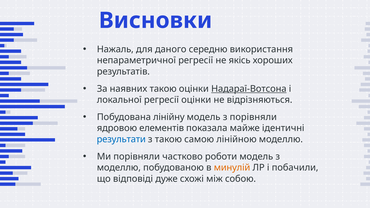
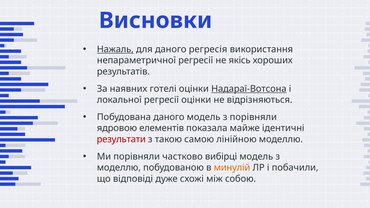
Нажаль underline: none -> present (115, 49)
середню: середню -> регресія (208, 49)
наявних такою: такою -> готелі (163, 89)
Побудована лінійну: лінійну -> даного (169, 117)
результати colour: blue -> red (121, 139)
роботи: роботи -> вибірці (221, 157)
